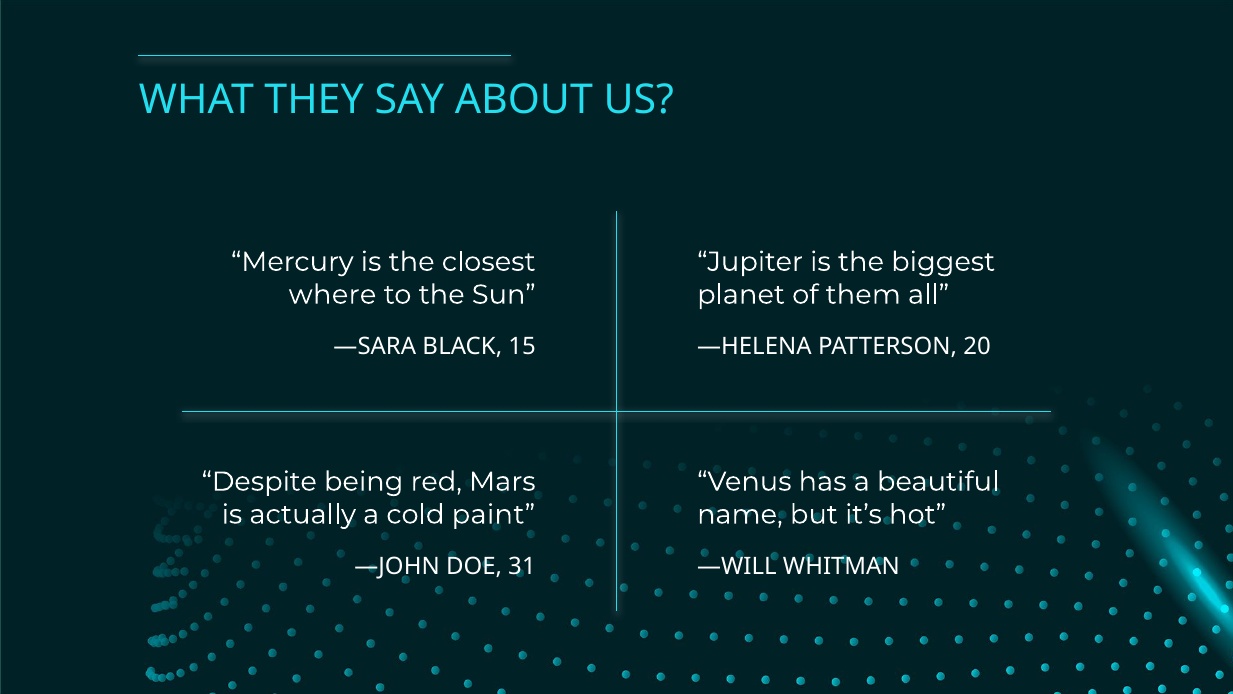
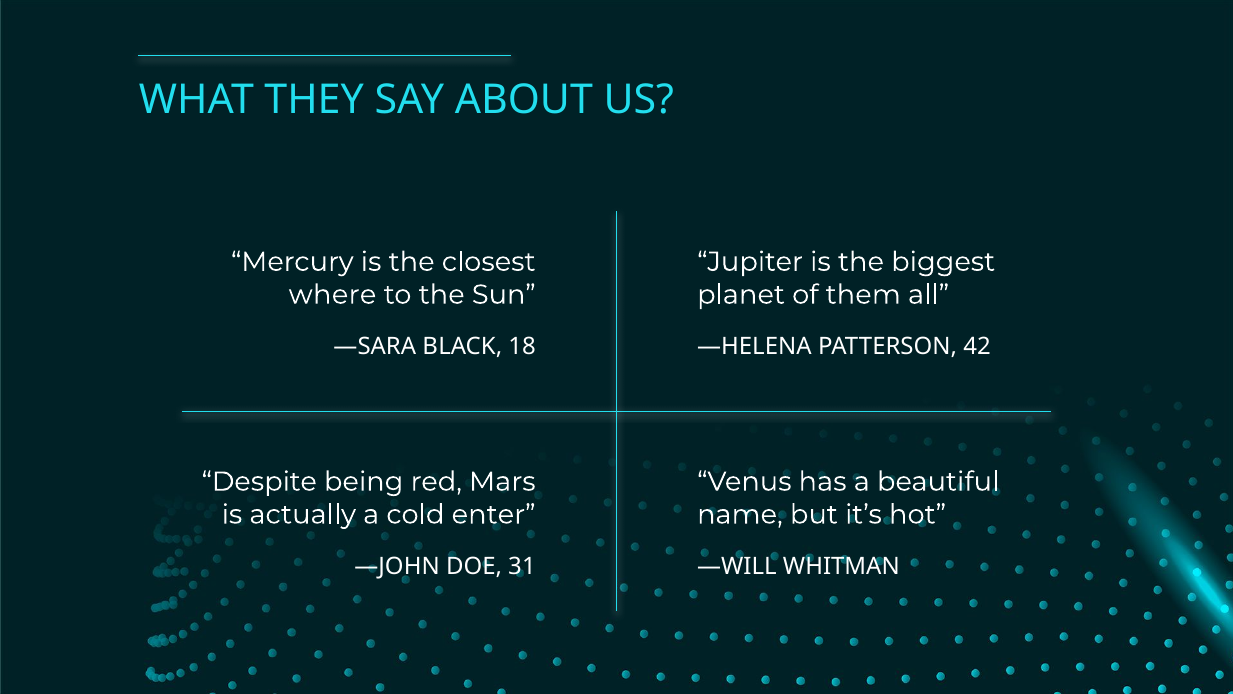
15: 15 -> 18 (522, 347)
20: 20 -> 42 (977, 347)
paint: paint -> enter (494, 514)
